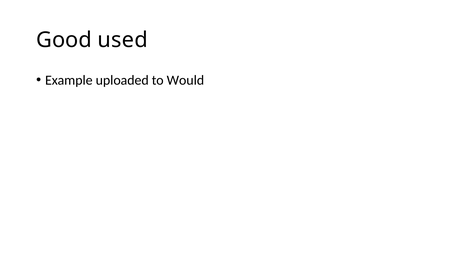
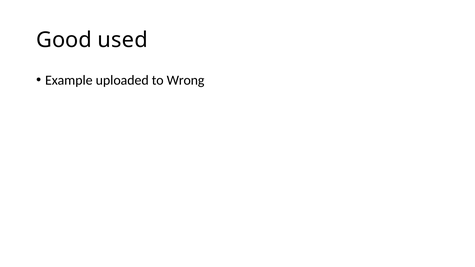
Would: Would -> Wrong (186, 80)
